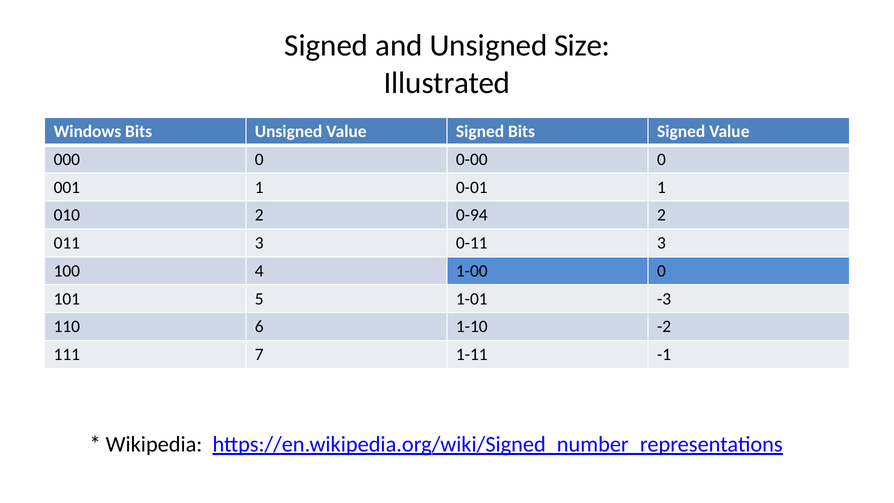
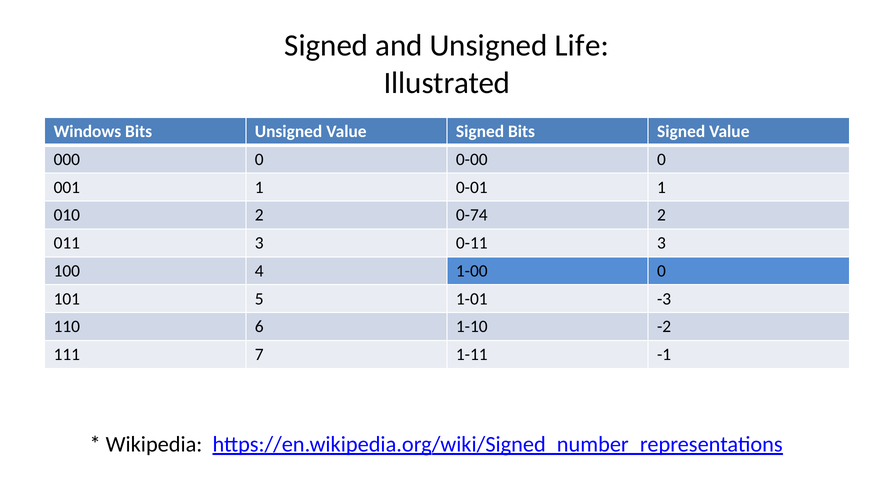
Size: Size -> Life (582, 46)
0-94: 0-94 -> 0-74 (472, 215)
